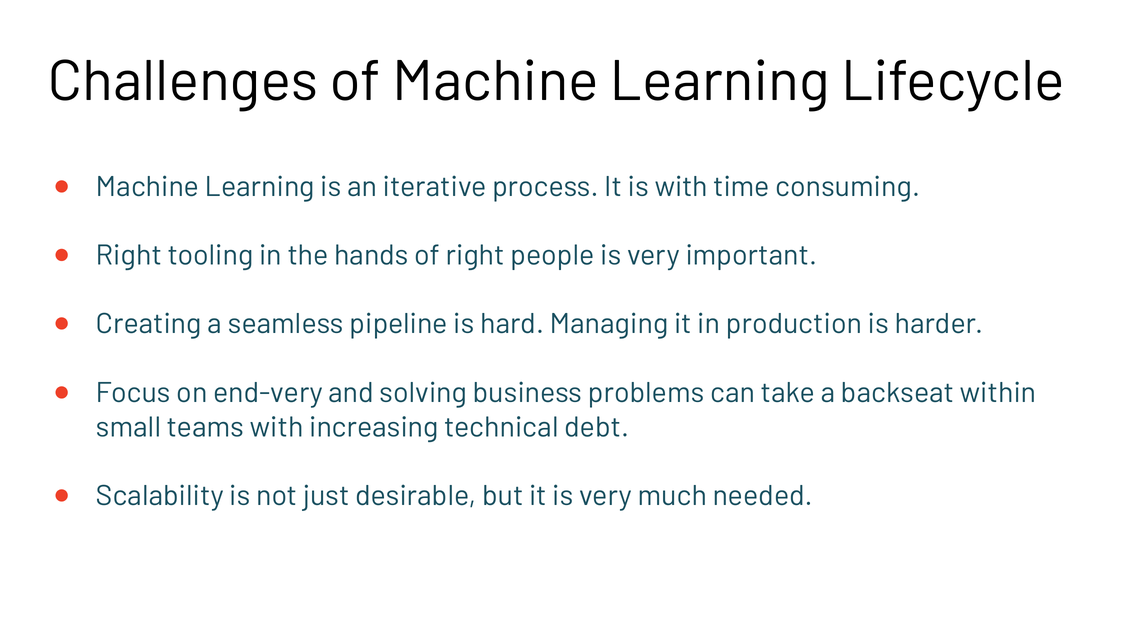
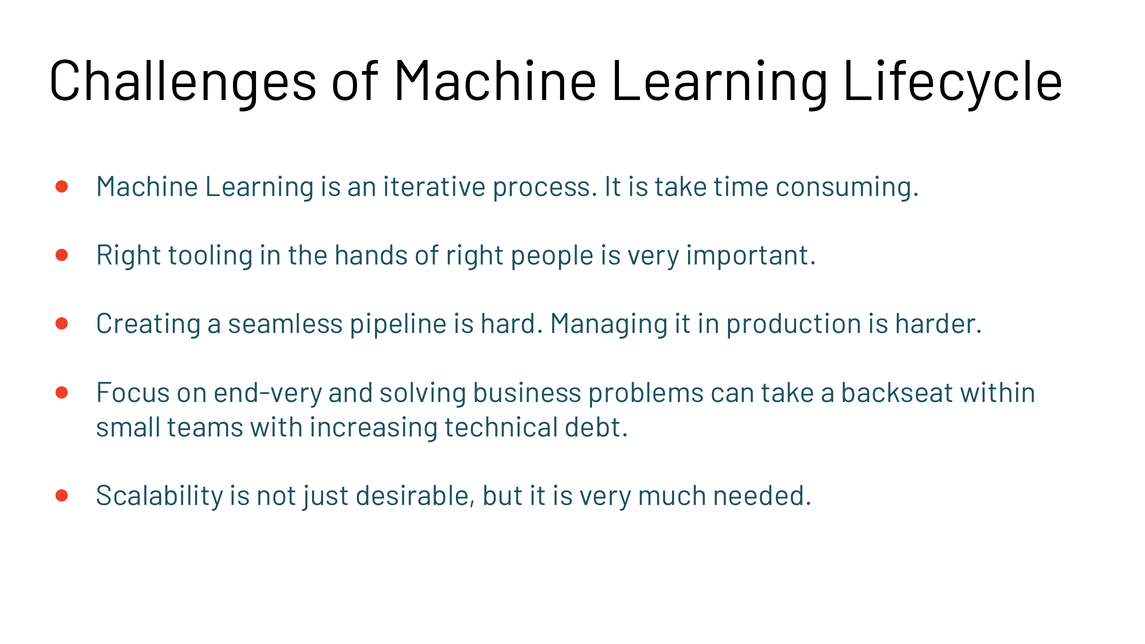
is with: with -> take (681, 187)
